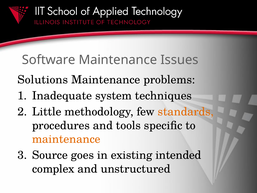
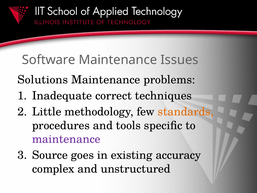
system: system -> correct (113, 96)
maintenance colour: orange -> purple (66, 139)
intended: intended -> accuracy (178, 155)
